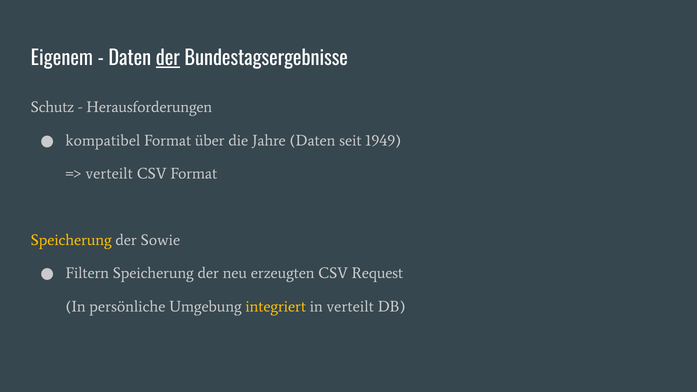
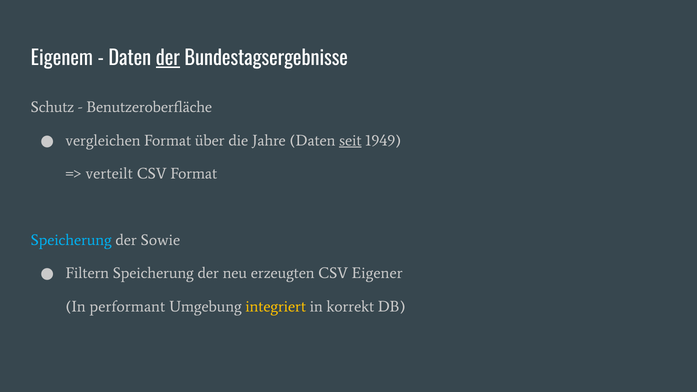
Herausforderungen: Herausforderungen -> Benutzeroberfläche (149, 107)
kompatibel: kompatibel -> vergleichen (103, 140)
seit underline: none -> present (350, 140)
Speicherung colour: yellow -> light blue (71, 240)
Request: Request -> Eigener (377, 273)
persönliche: persönliche -> performant (127, 307)
in verteilt: verteilt -> korrekt (350, 307)
